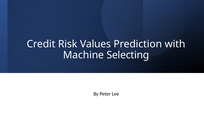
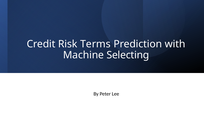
Values: Values -> Terms (95, 44)
